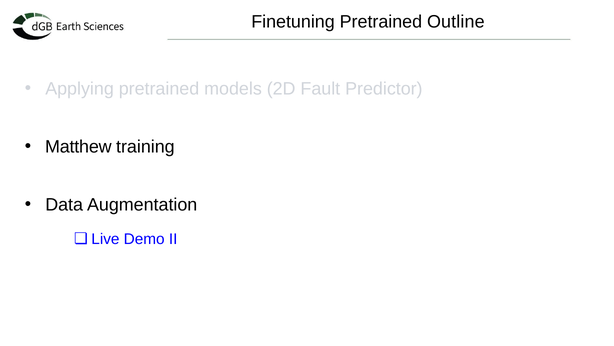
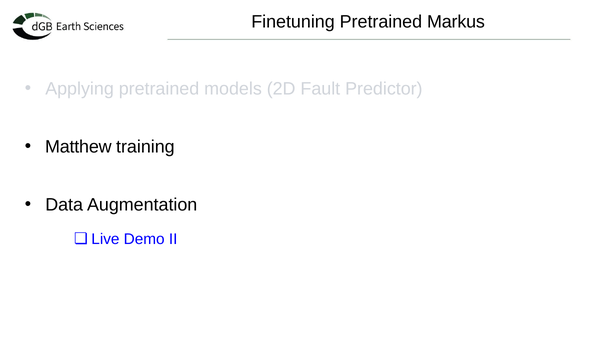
Outline: Outline -> Markus (456, 22)
